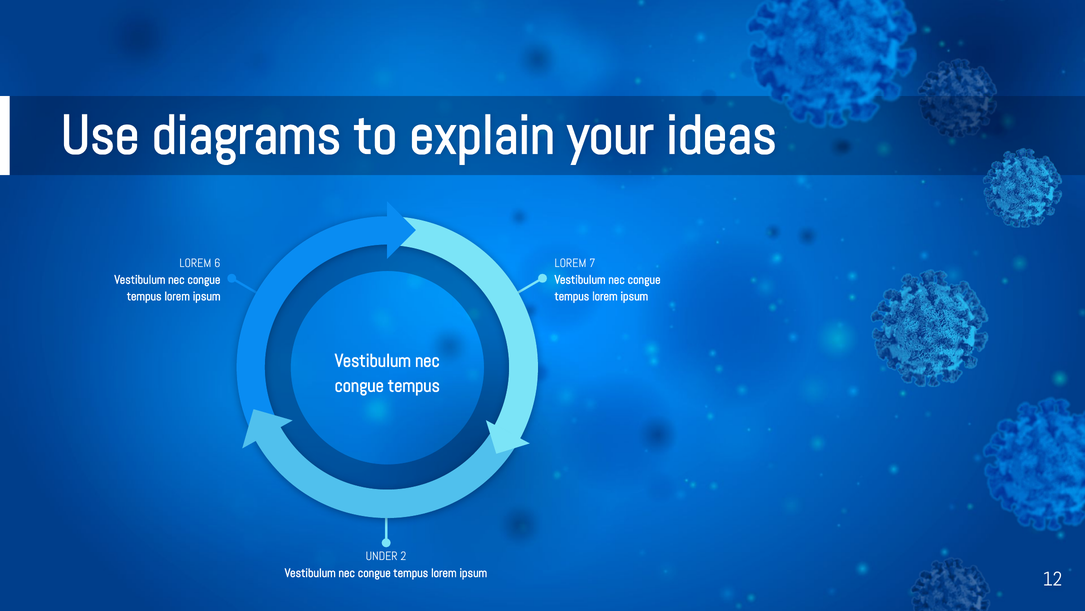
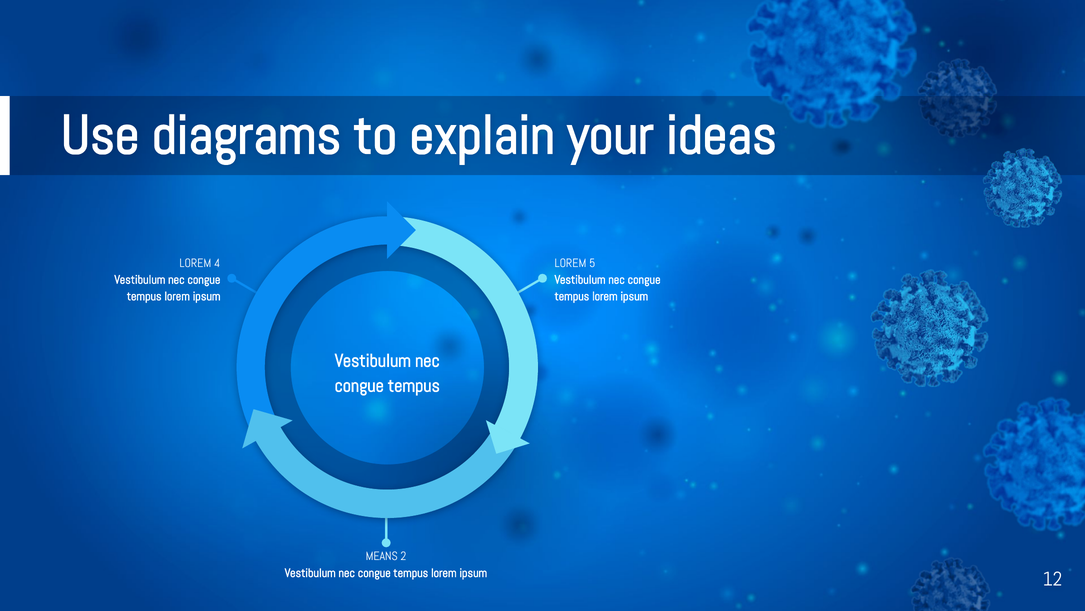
6: 6 -> 4 (217, 263)
7: 7 -> 5 (592, 263)
UNDER: UNDER -> MEANS (382, 556)
